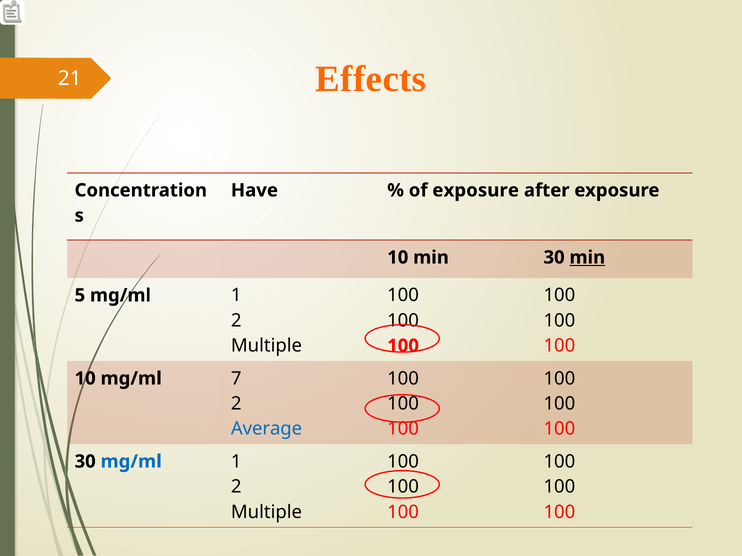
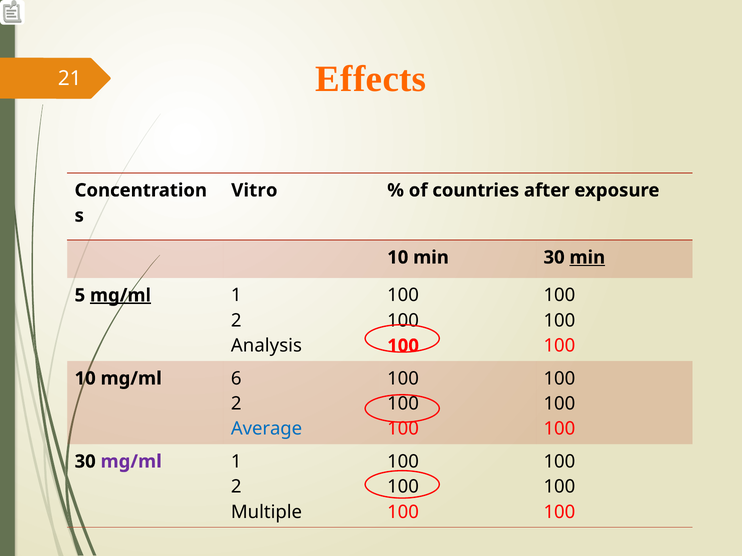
Have: Have -> Vitro (254, 191)
of exposure: exposure -> countries (476, 191)
mg/ml underline: none -> present (120, 296)
Multiple: Multiple -> Analysis (266, 346)
7: 7 -> 6 (236, 379)
mg/ml colour: blue -> purple (131, 462)
